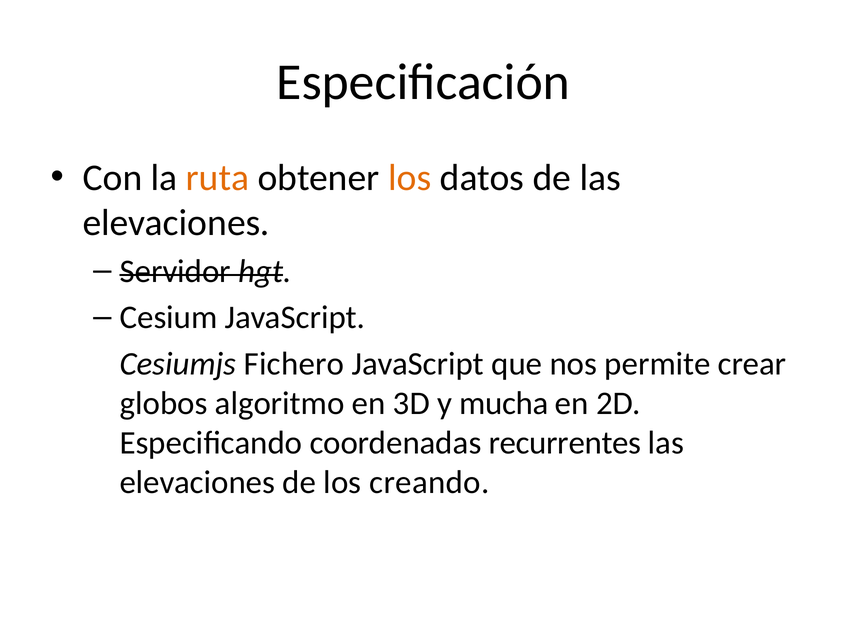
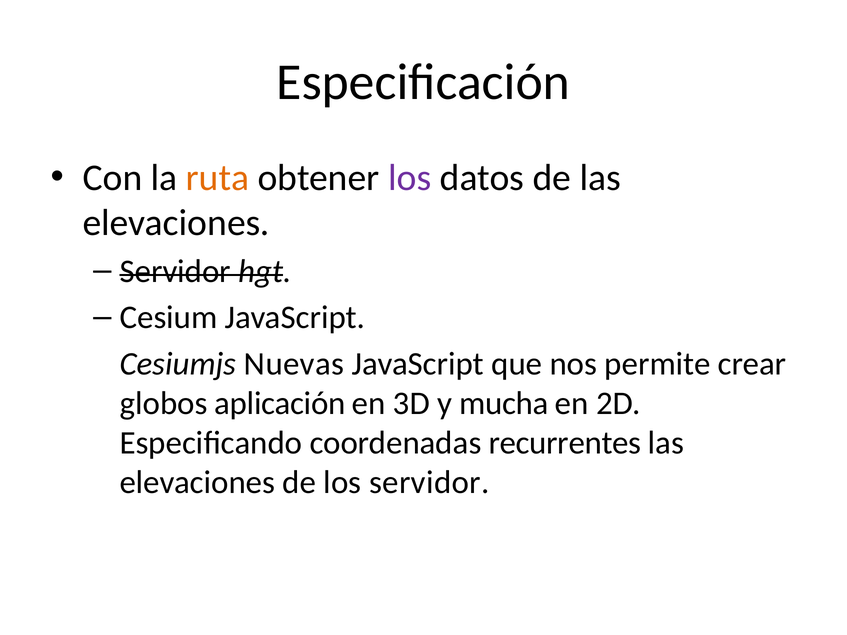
los colour: orange -> purple (410, 178)
Fichero: Fichero -> Nuevas (294, 364)
algoritmo: algoritmo -> aplicación (280, 403)
los creando: creando -> servidor (429, 482)
